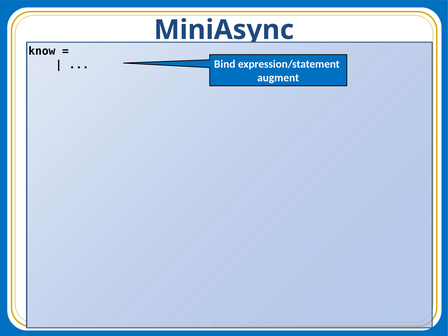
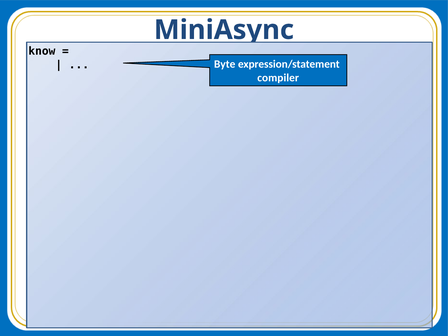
Bind: Bind -> Byte (225, 64)
augment: augment -> compiler (278, 78)
